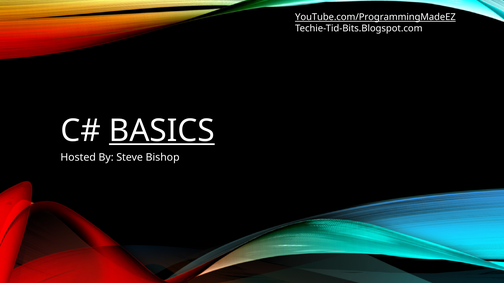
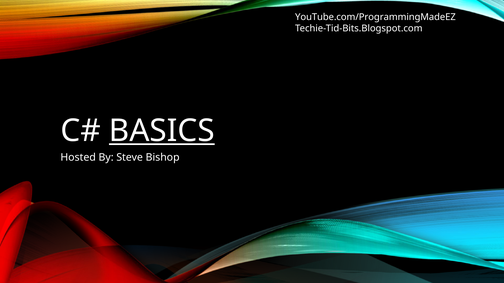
YouTube.com/ProgrammingMadeEZ underline: present -> none (375, 17)
